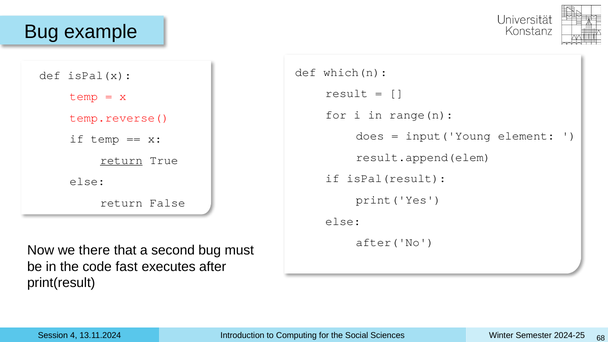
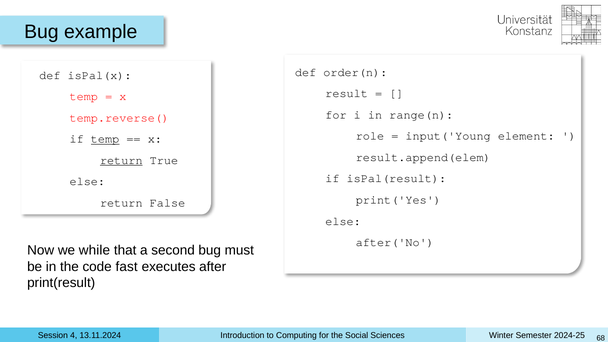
which(n: which(n -> order(n (355, 72)
does: does -> role (370, 136)
temp underline: none -> present (105, 139)
there: there -> while (94, 250)
